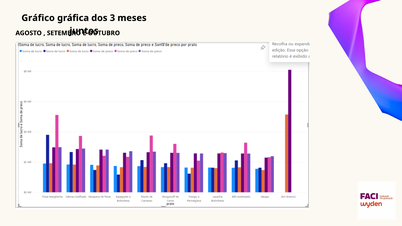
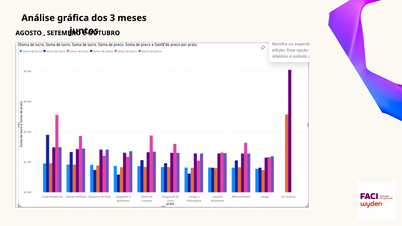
Gráfico: Gráfico -> Análise (38, 18)
